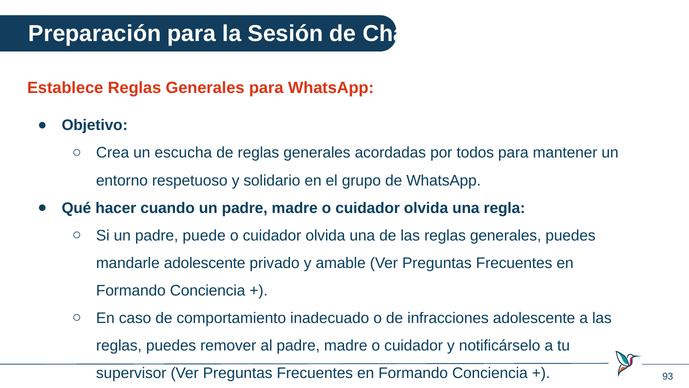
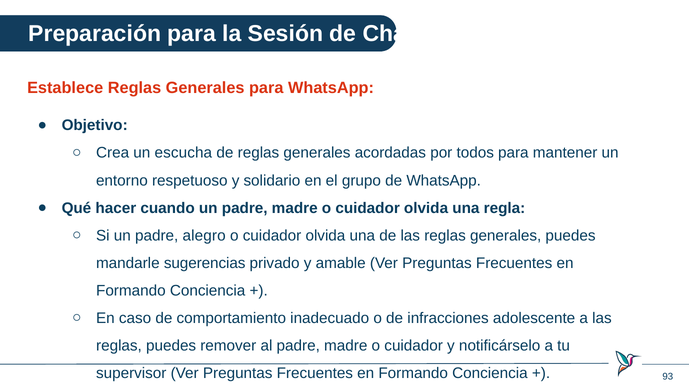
puede: puede -> alegro (204, 235)
mandarle adolescente: adolescente -> sugerencias (205, 263)
